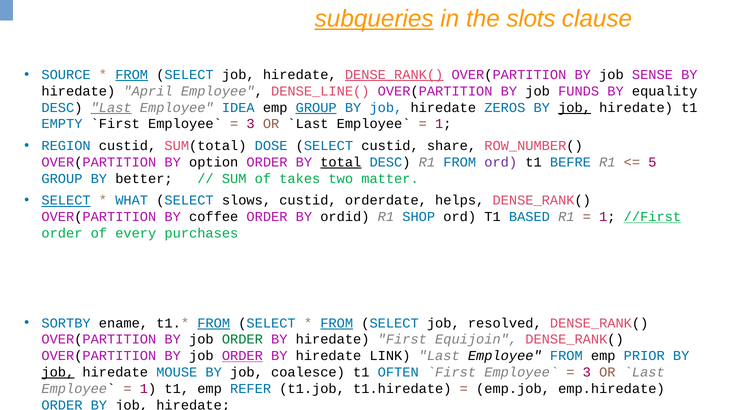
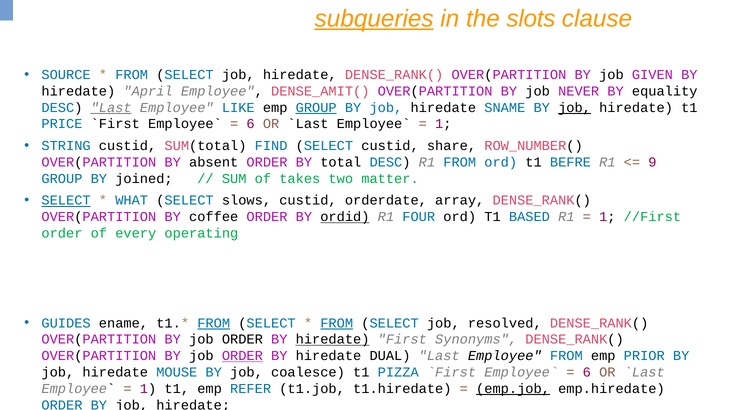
FROM underline: present -> none (132, 75)
DENSE_RANK( underline: present -> none (394, 75)
SENSE: SENSE -> GIVEN (652, 75)
DENSE_LINE(: DENSE_LINE( -> DENSE_AMIT( (320, 91)
FUNDS: FUNDS -> NEVER (579, 91)
IDEA: IDEA -> LIKE (238, 108)
ZEROS: ZEROS -> SNAME (505, 108)
EMPTY: EMPTY -> PRICE (62, 124)
3: 3 -> 6 (251, 124)
REGION: REGION -> STRING (66, 146)
DOSE: DOSE -> FIND (271, 146)
option: option -> absent (214, 162)
total underline: present -> none (341, 162)
ord colour: purple -> blue (501, 162)
5: 5 -> 9 (652, 162)
better: better -> joined (144, 179)
helps: helps -> array (460, 201)
ordid underline: none -> present (345, 217)
SHOP: SHOP -> FOUR (419, 217)
//First underline: present -> none (652, 217)
purchases: purchases -> operating (201, 233)
SORTBY: SORTBY -> GUIDES (66, 323)
ORDER colour: green -> black (242, 339)
hiredate underline: none -> present (333, 339)
Equijoin: Equijoin -> Synonyms (476, 339)
LINK: LINK -> DUAL (390, 356)
job underline: present -> none (58, 372)
OFTEN: OFTEN -> PIZZA (398, 372)
3: 3 -> 6 (587, 372)
emp.job underline: none -> present (513, 389)
